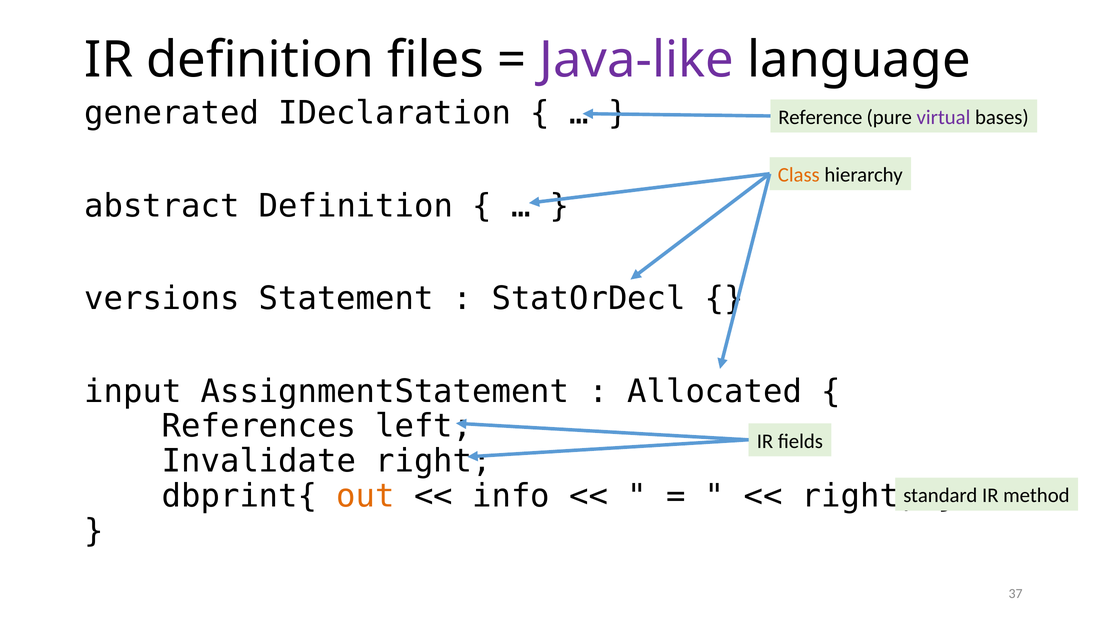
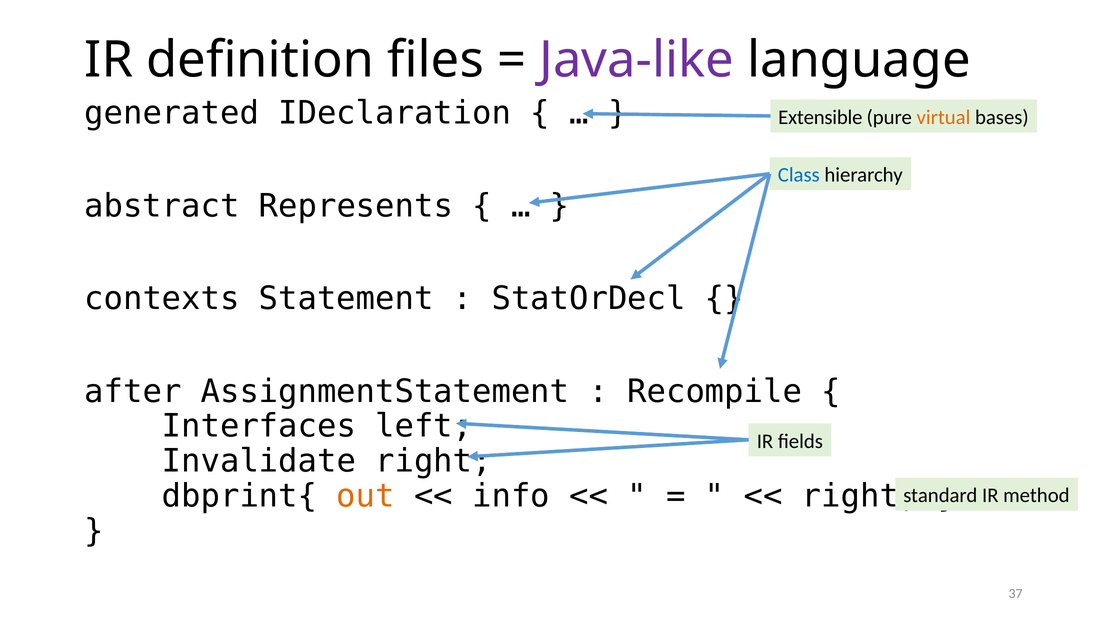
Reference: Reference -> Extensible (820, 118)
virtual colour: purple -> orange (943, 118)
Class colour: orange -> blue (799, 175)
abstract Definition: Definition -> Represents (356, 206)
versions: versions -> contexts (162, 299)
input: input -> after (133, 392)
Allocated: Allocated -> Recompile (715, 392)
References: References -> Interfaces (259, 427)
